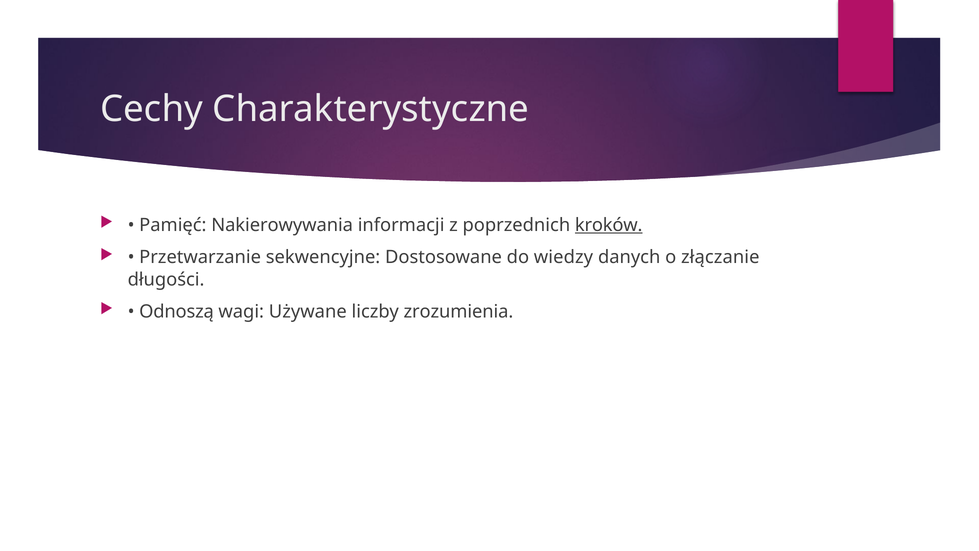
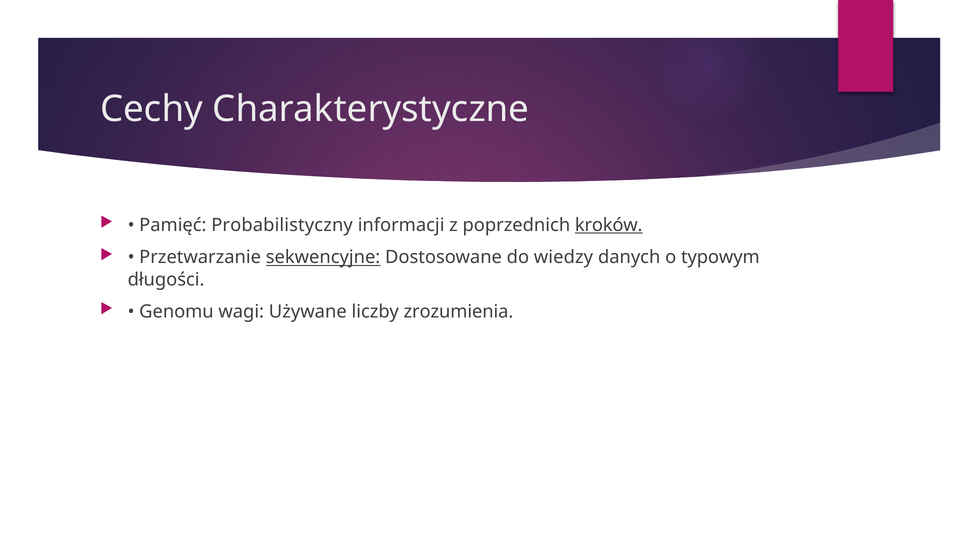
Nakierowywania: Nakierowywania -> Probabilistyczny (282, 225)
sekwencyjne underline: none -> present (323, 257)
złączanie: złączanie -> typowym (720, 257)
Odnoszą: Odnoszą -> Genomu (176, 312)
